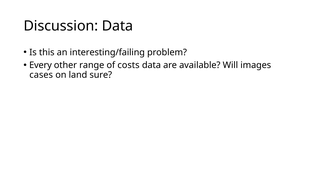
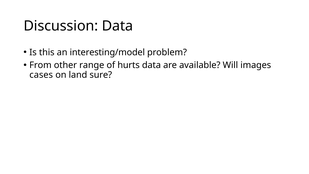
interesting/failing: interesting/failing -> interesting/model (107, 52)
Every: Every -> From (40, 65)
costs: costs -> hurts (129, 65)
